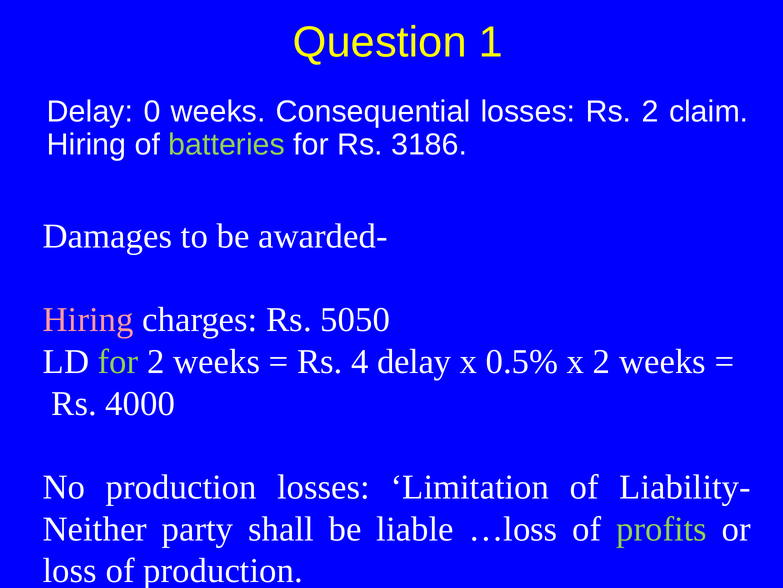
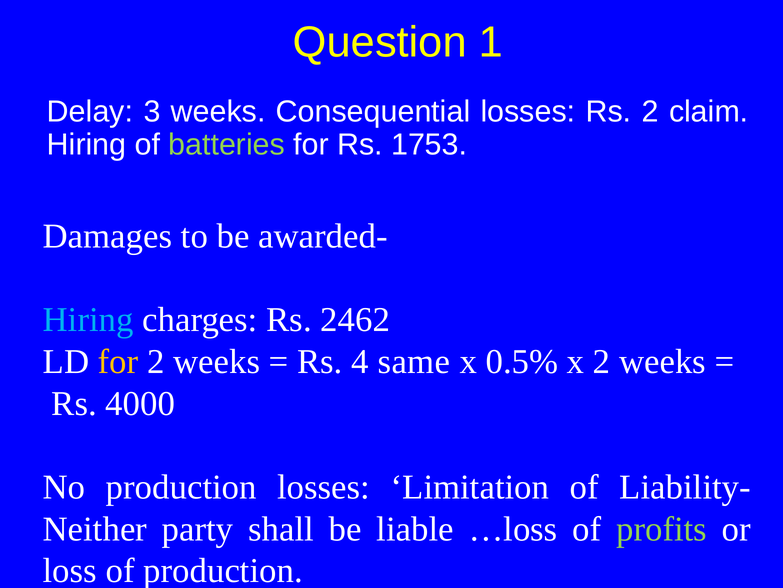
0: 0 -> 3 (152, 112)
3186: 3186 -> 1753 (429, 144)
Hiring colour: pink -> light blue (88, 320)
5050: 5050 -> 2462 (355, 320)
for colour: light green -> yellow (118, 361)
4 delay: delay -> same (414, 361)
